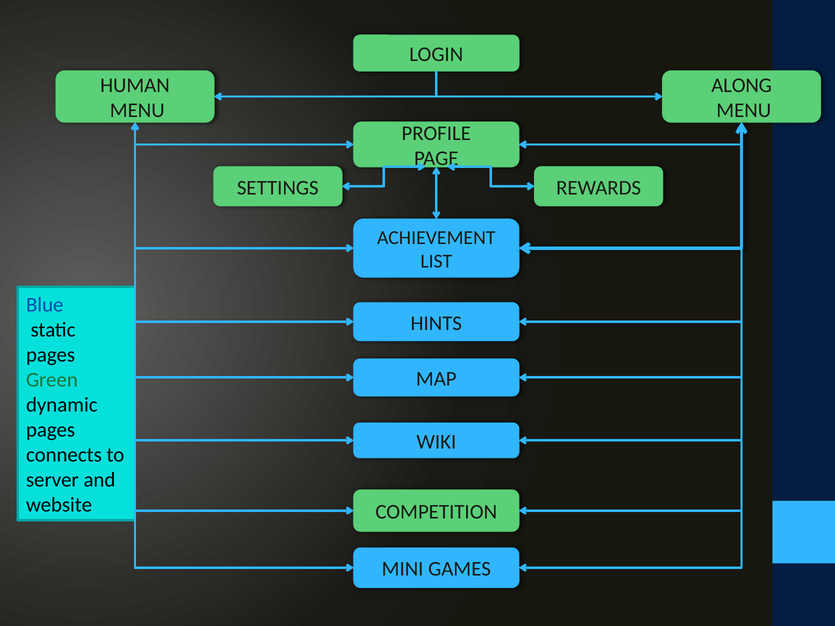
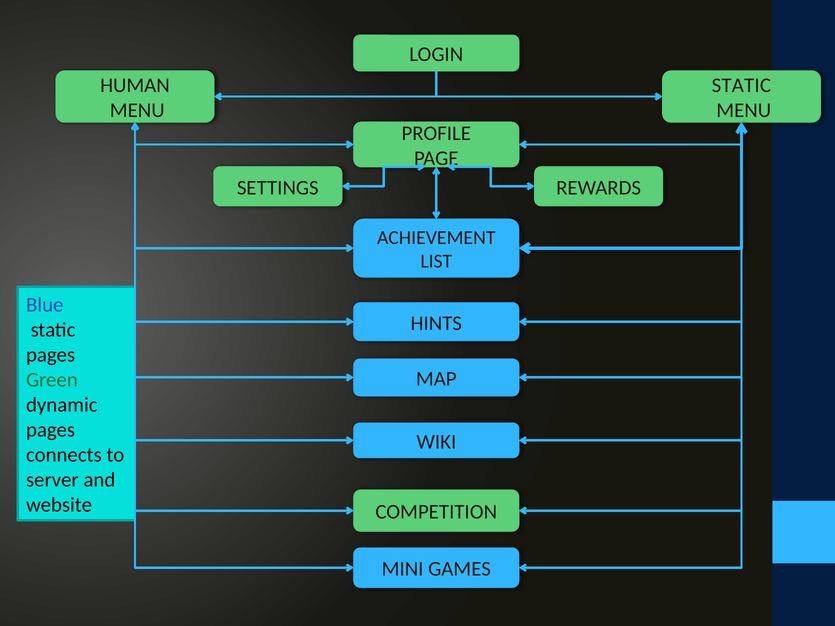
ALONG: ALONG -> STATIC (741, 85)
